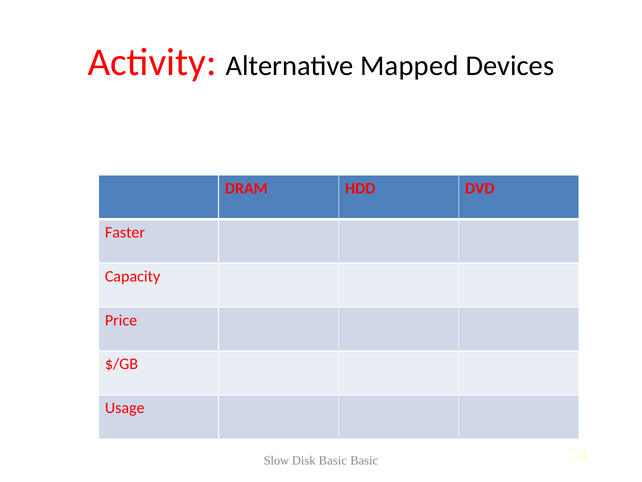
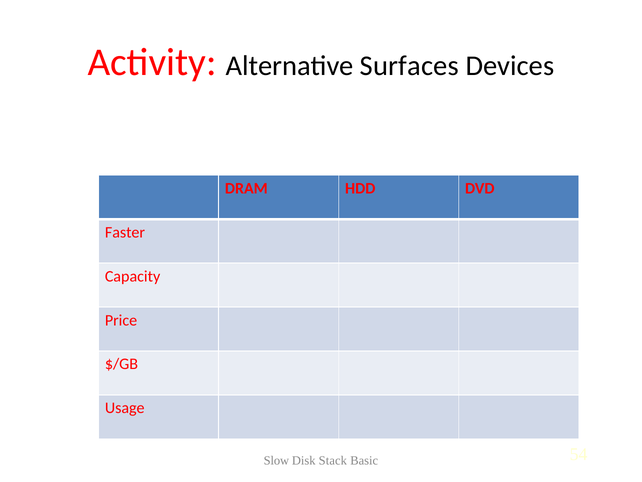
Mapped: Mapped -> Surfaces (409, 66)
Disk Basic: Basic -> Stack (333, 460)
